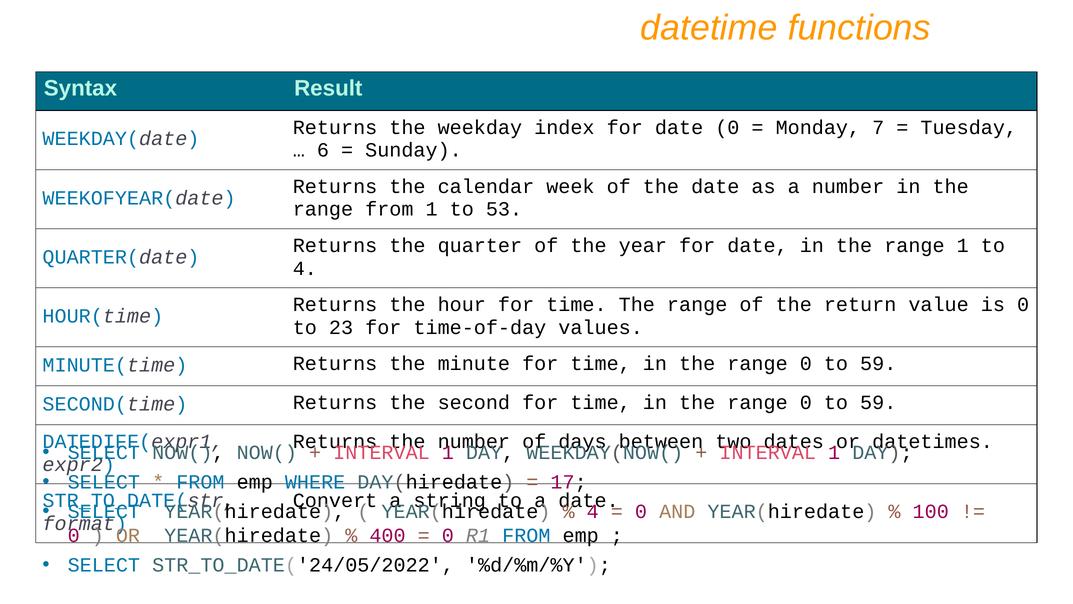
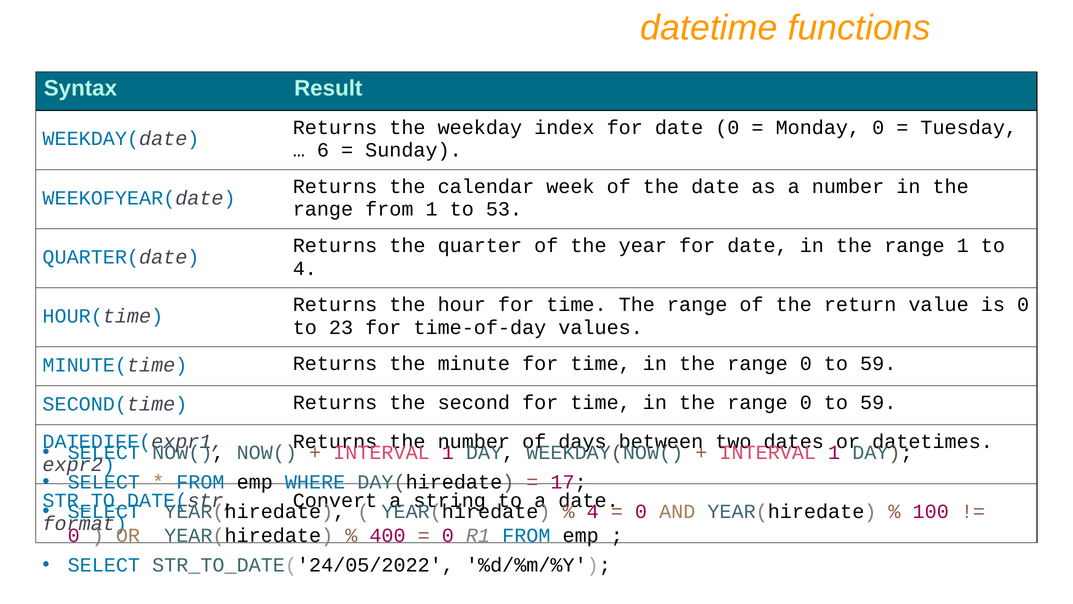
Monday 7: 7 -> 0 (878, 127)
